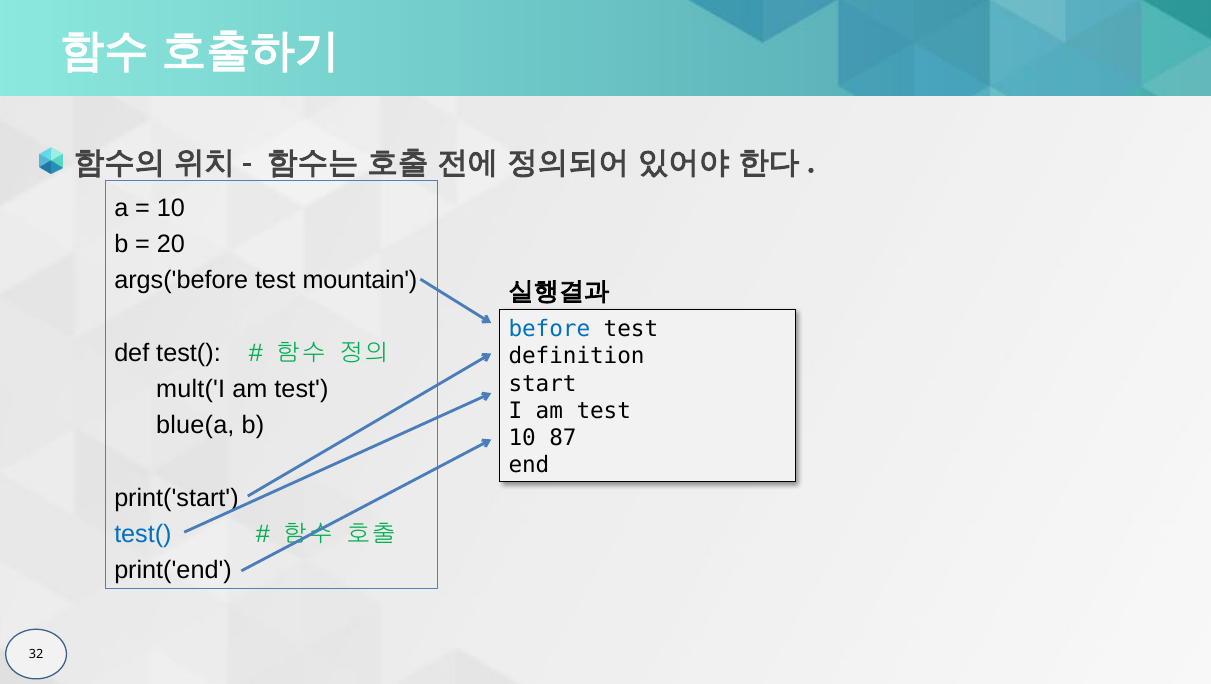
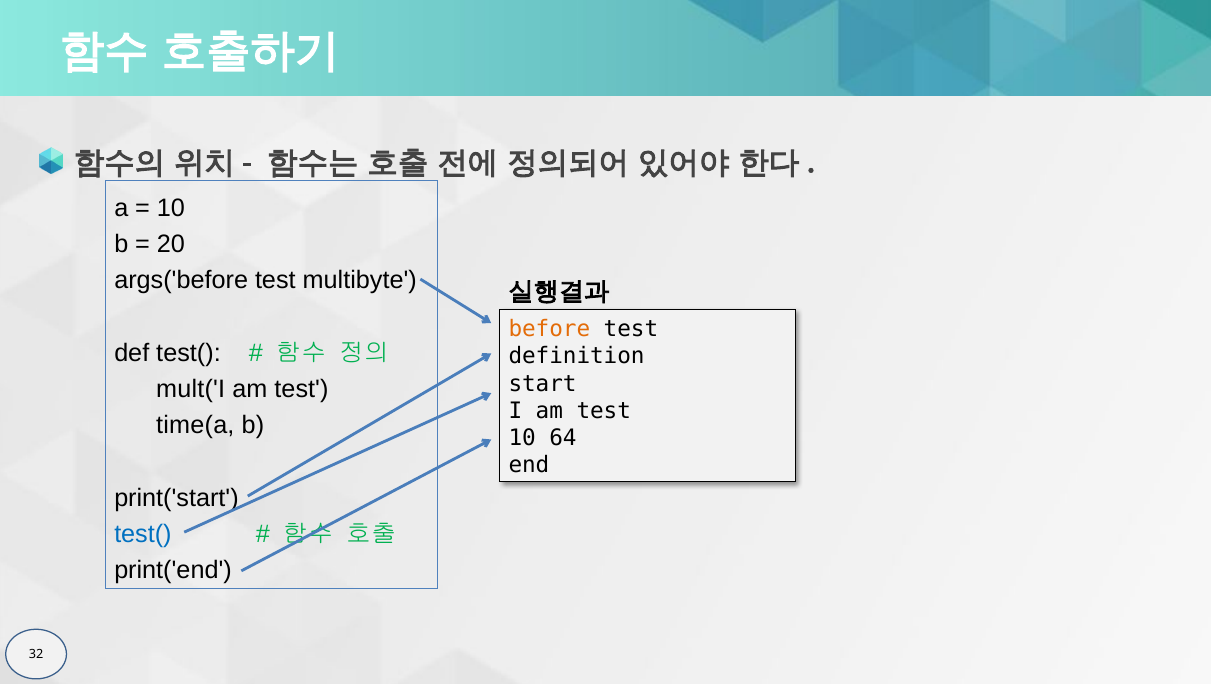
mountain: mountain -> multibyte (360, 280)
before colour: blue -> orange (549, 329)
blue(a: blue(a -> time(a (195, 426)
87: 87 -> 64 (563, 438)
